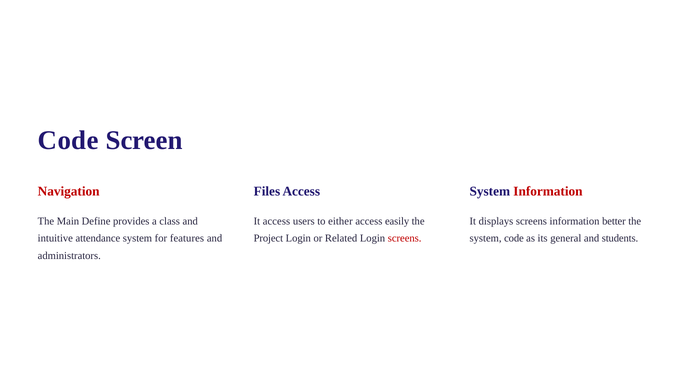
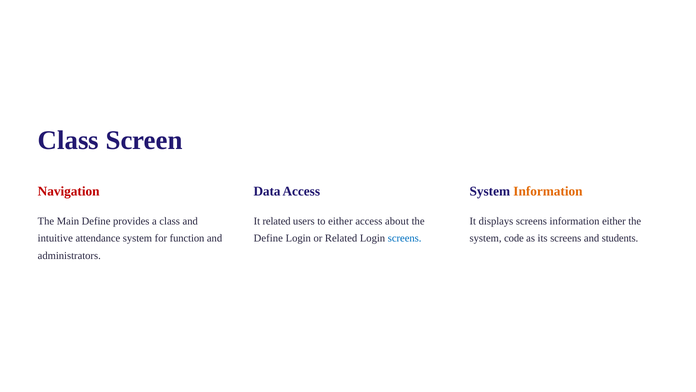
Code: Code -> Class (68, 140)
Files: Files -> Data (267, 191)
Information colour: red -> orange (548, 191)
It access: access -> related (277, 221)
easily: easily -> about (397, 221)
information better: better -> either (614, 221)
features: features -> function (187, 238)
Project: Project -> Define (268, 238)
screens colour: red -> blue (405, 238)
its general: general -> screens (566, 238)
